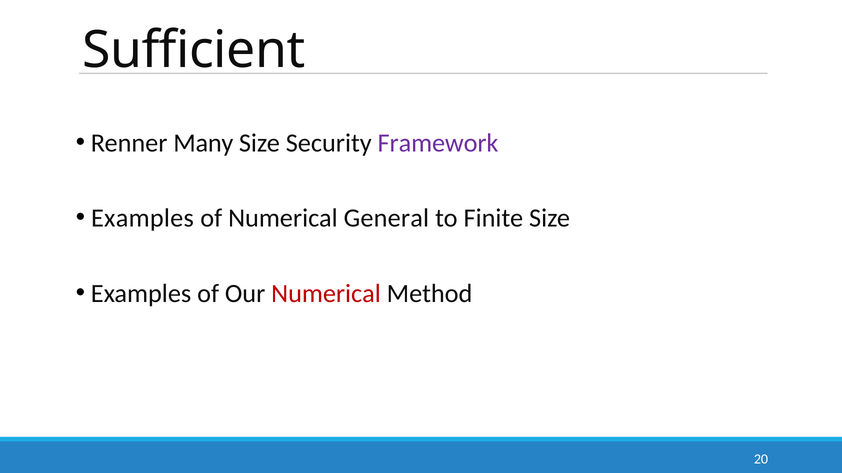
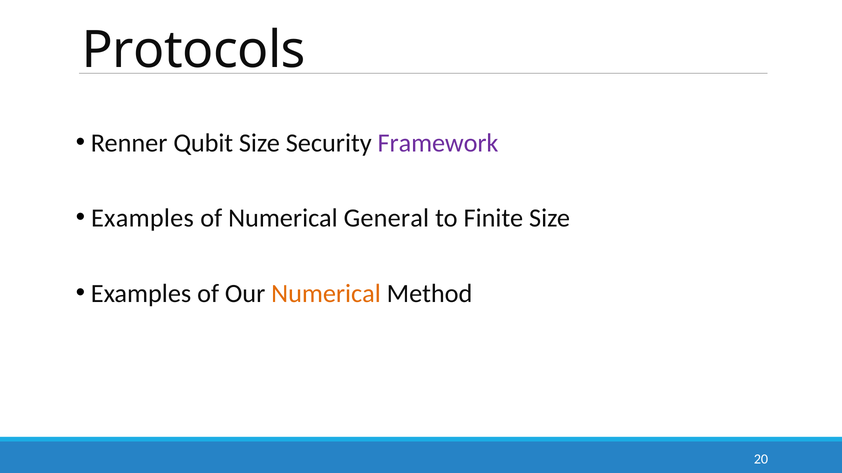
Sufficient: Sufficient -> Protocols (194, 50)
Many: Many -> Qubit (203, 143)
Numerical colour: red -> orange (326, 294)
